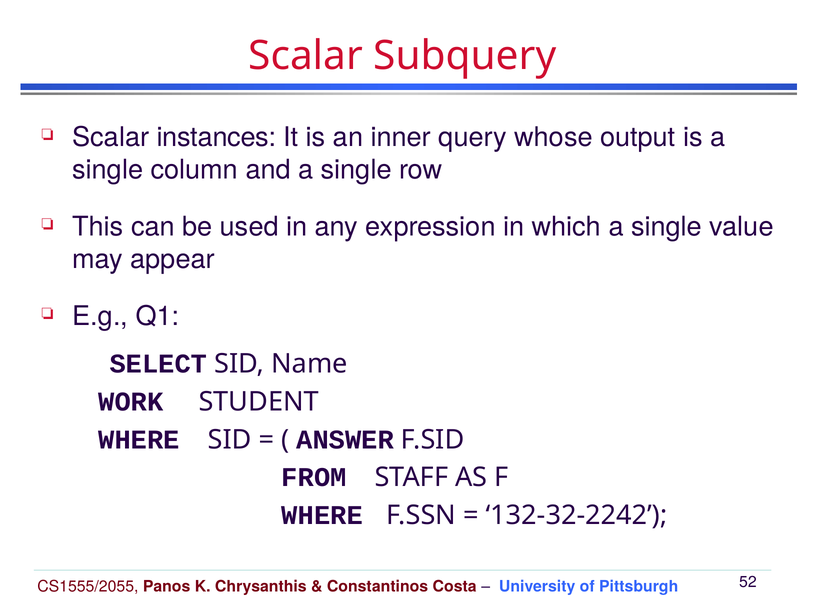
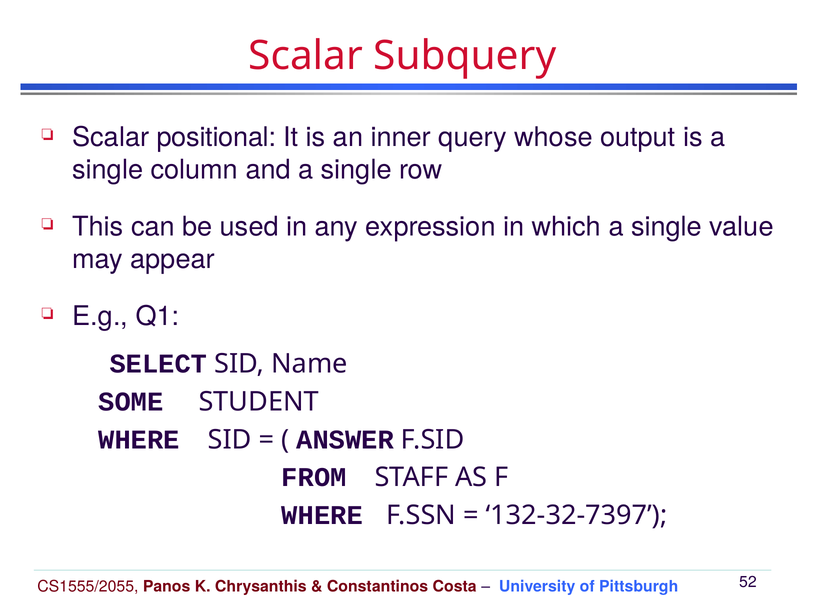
instances: instances -> positional (216, 137)
WORK: WORK -> SOME (131, 401)
132-32-2242: 132-32-2242 -> 132-32-7397 (577, 515)
